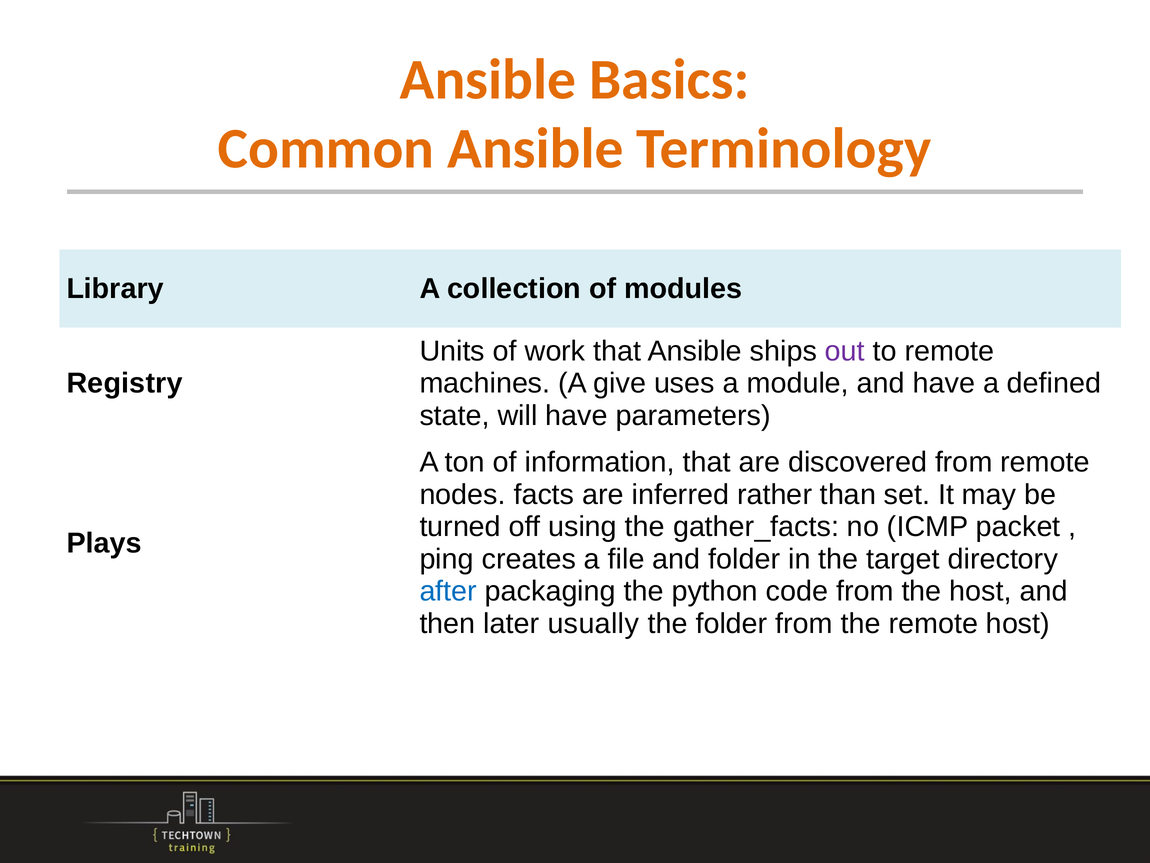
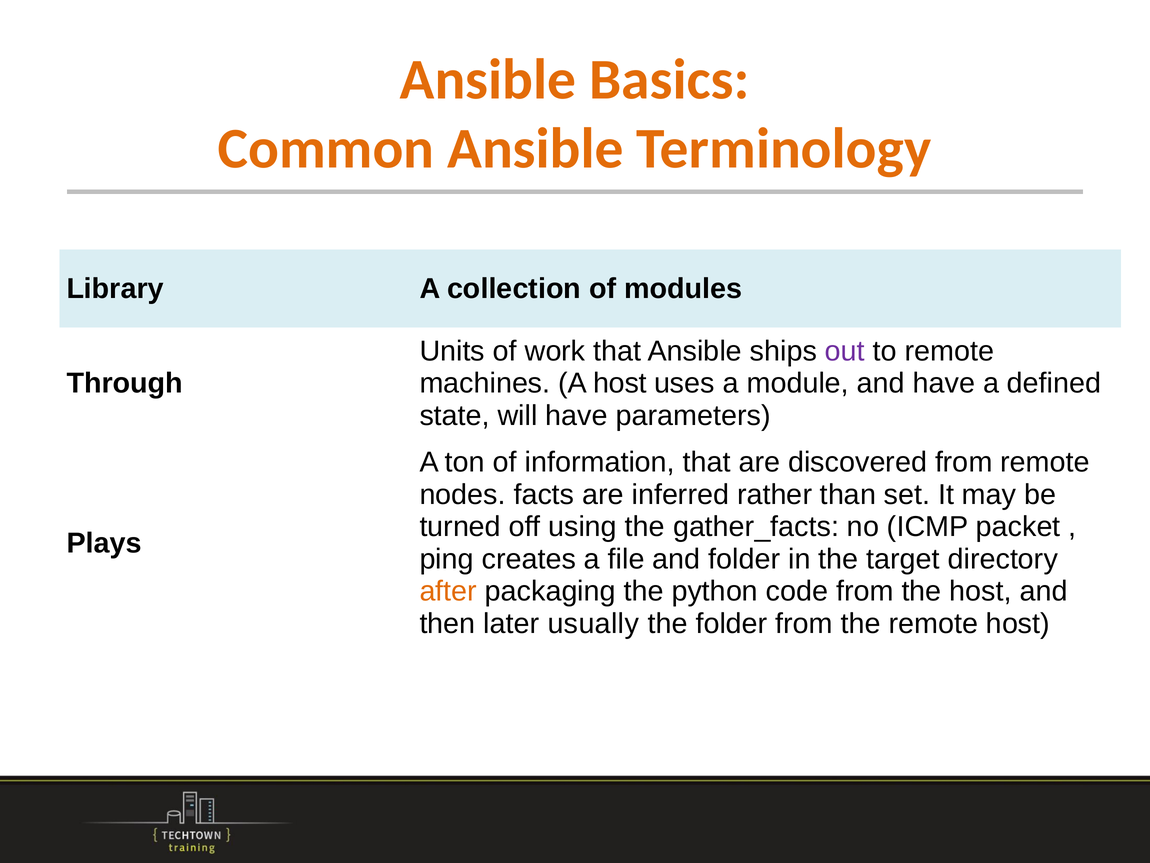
Registry: Registry -> Through (125, 383)
A give: give -> host (620, 383)
after colour: blue -> orange (448, 591)
